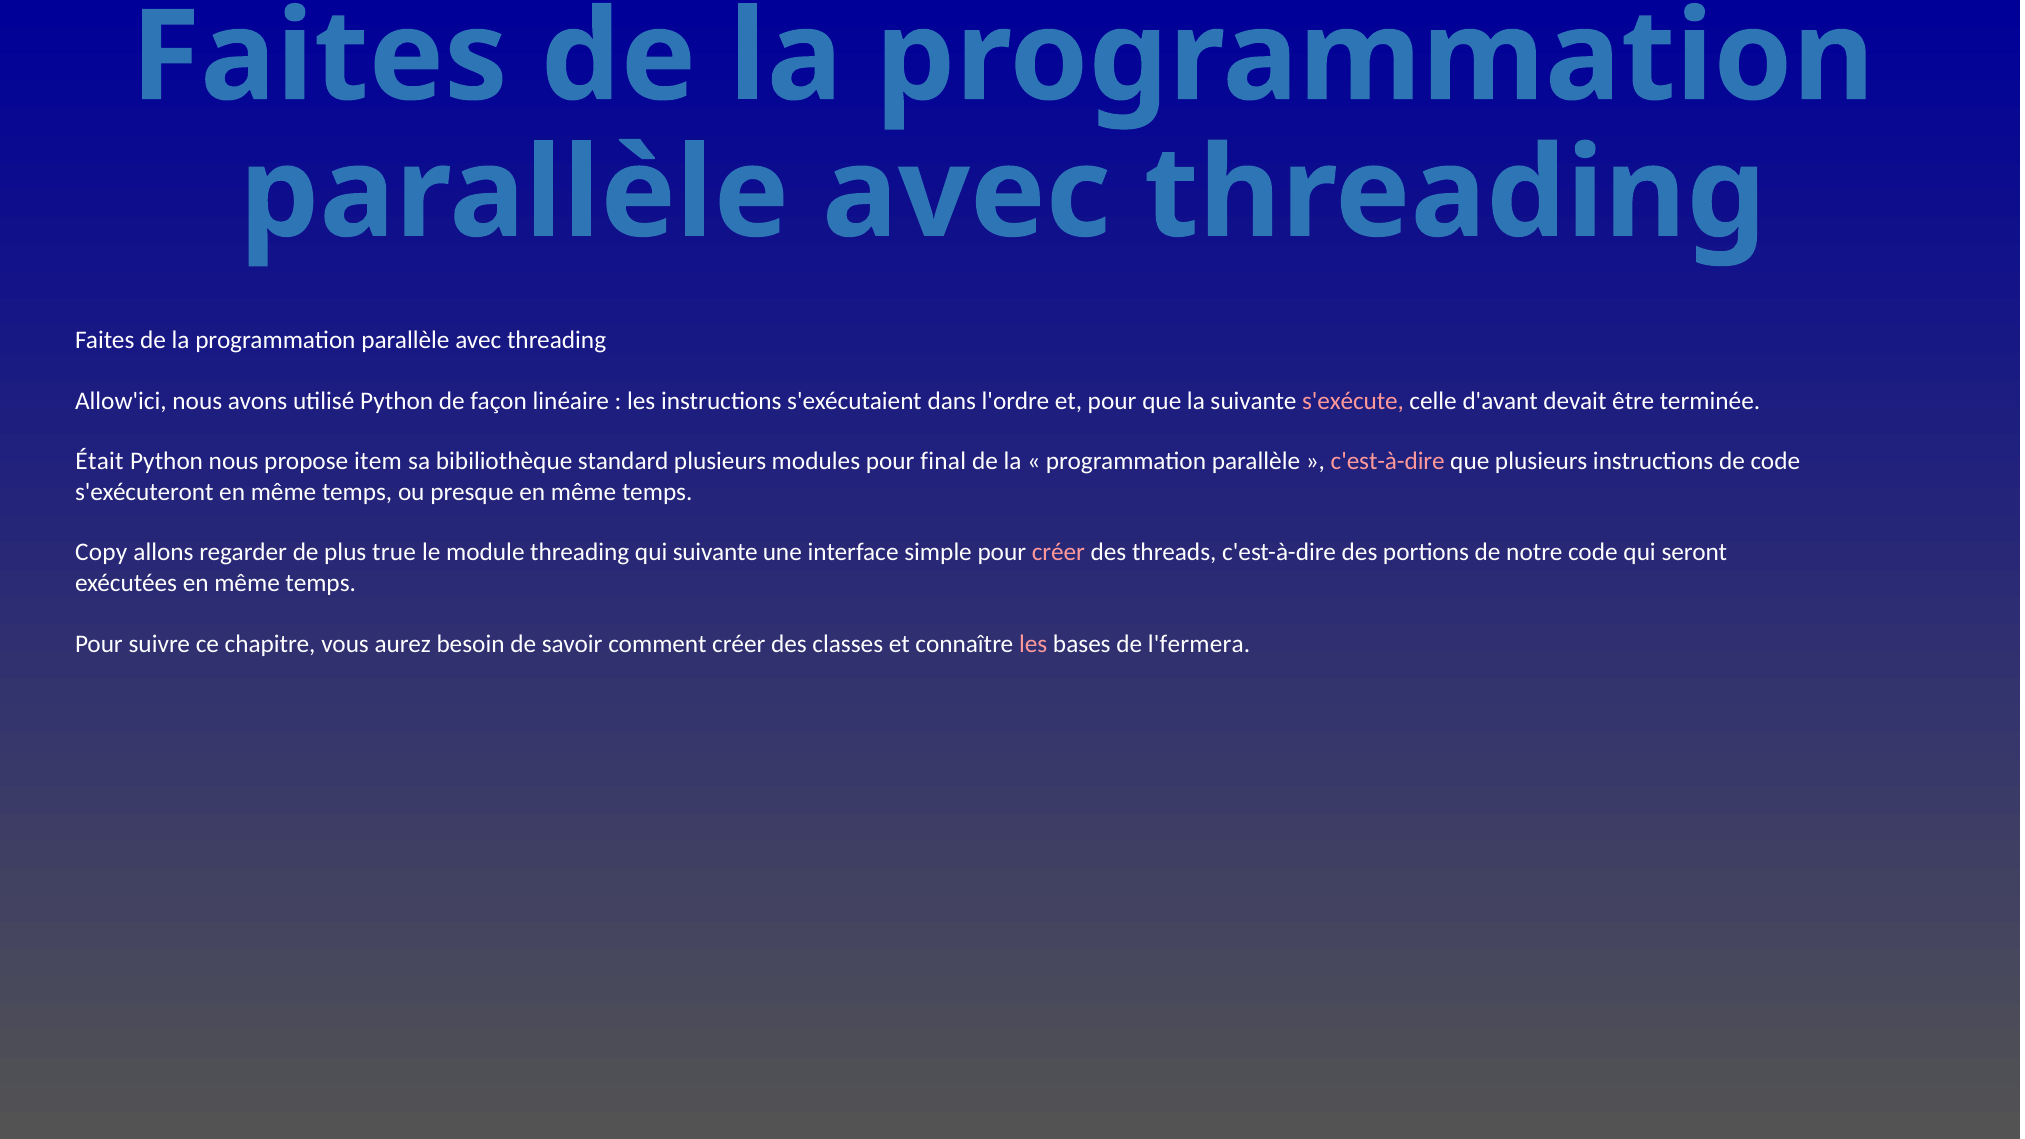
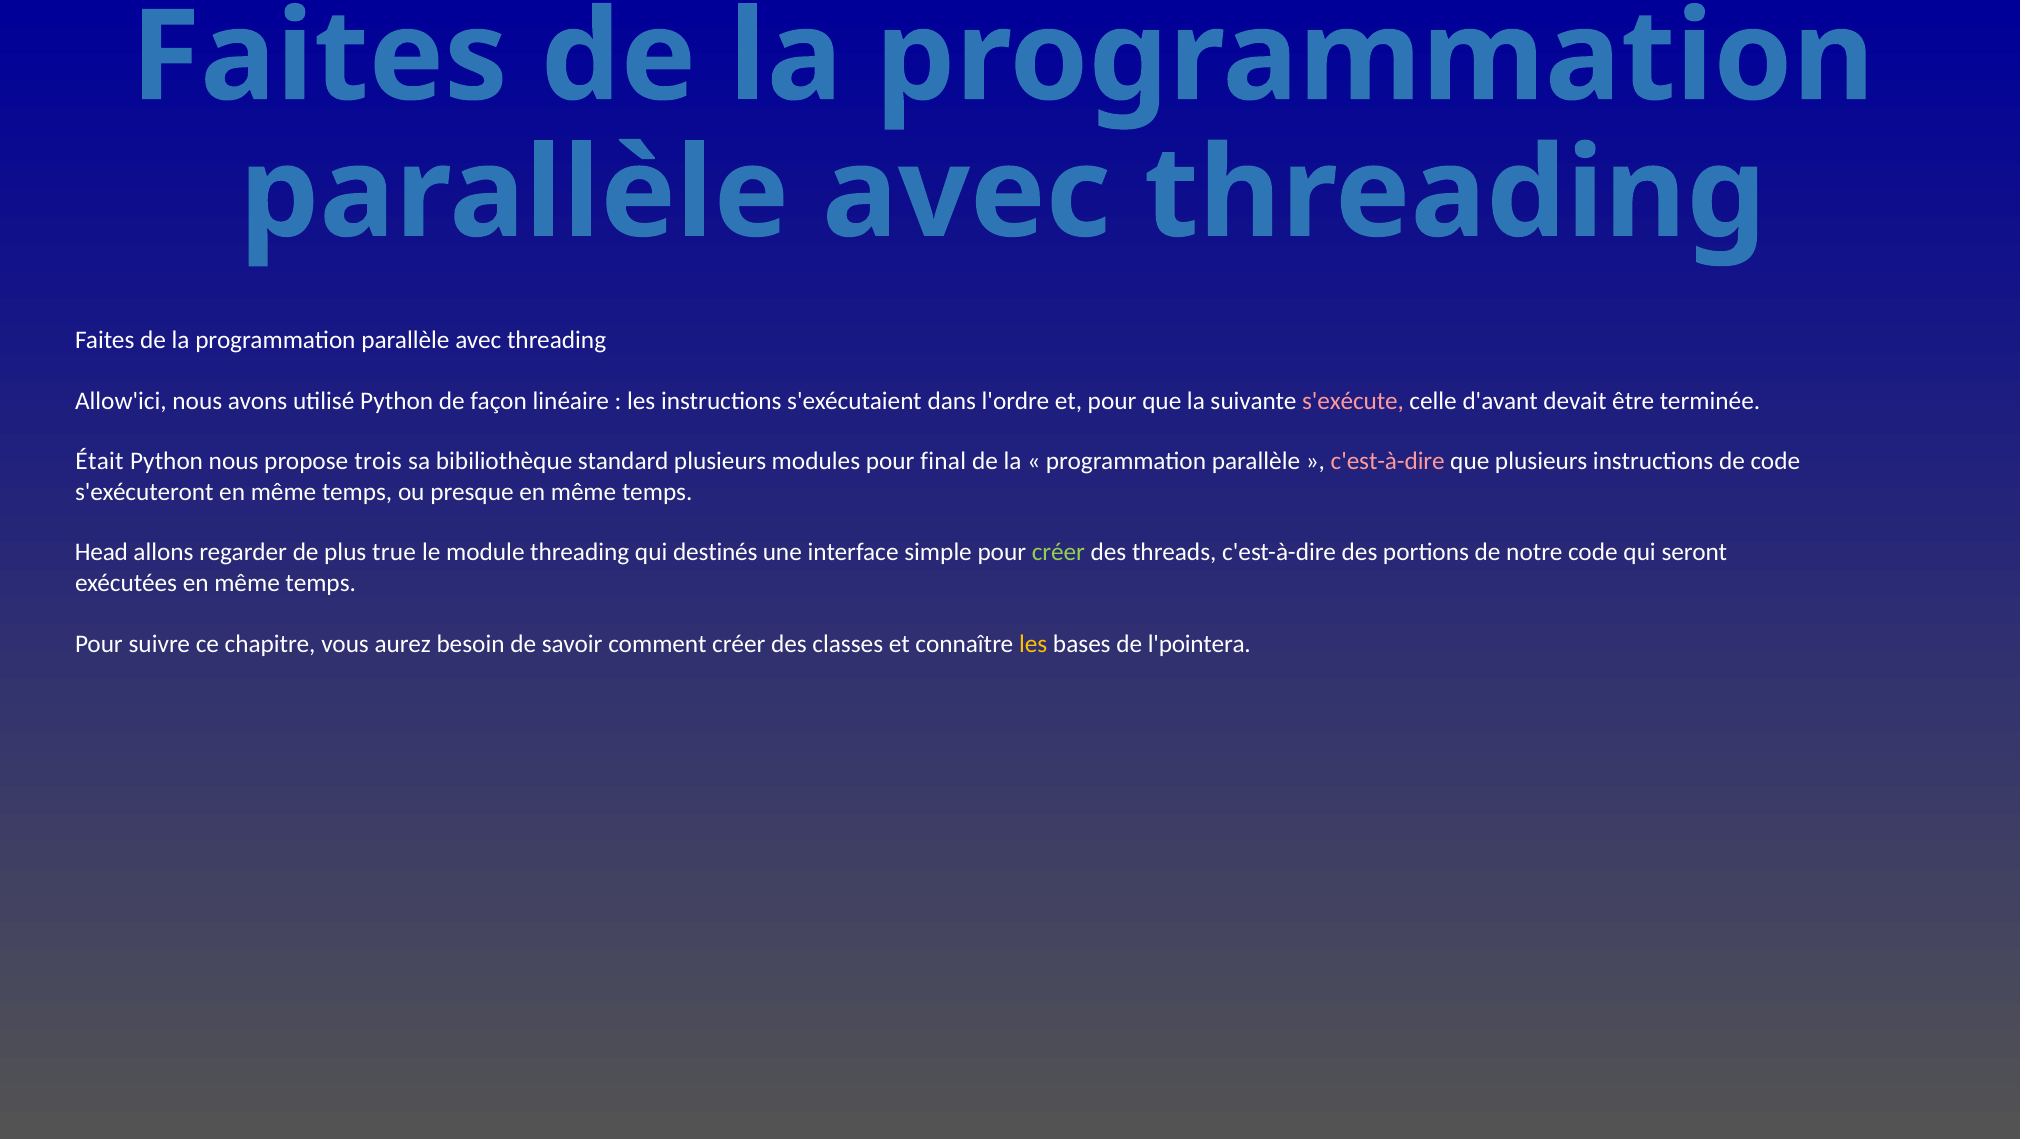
item: item -> trois (378, 461)
Copy: Copy -> Head (101, 553)
qui suivante: suivante -> destinés (715, 553)
créer colour: pink -> light green (1058, 553)
les colour: pink -> yellow (1033, 644)
l'fermera: l'fermera -> l'pointera (1199, 644)
